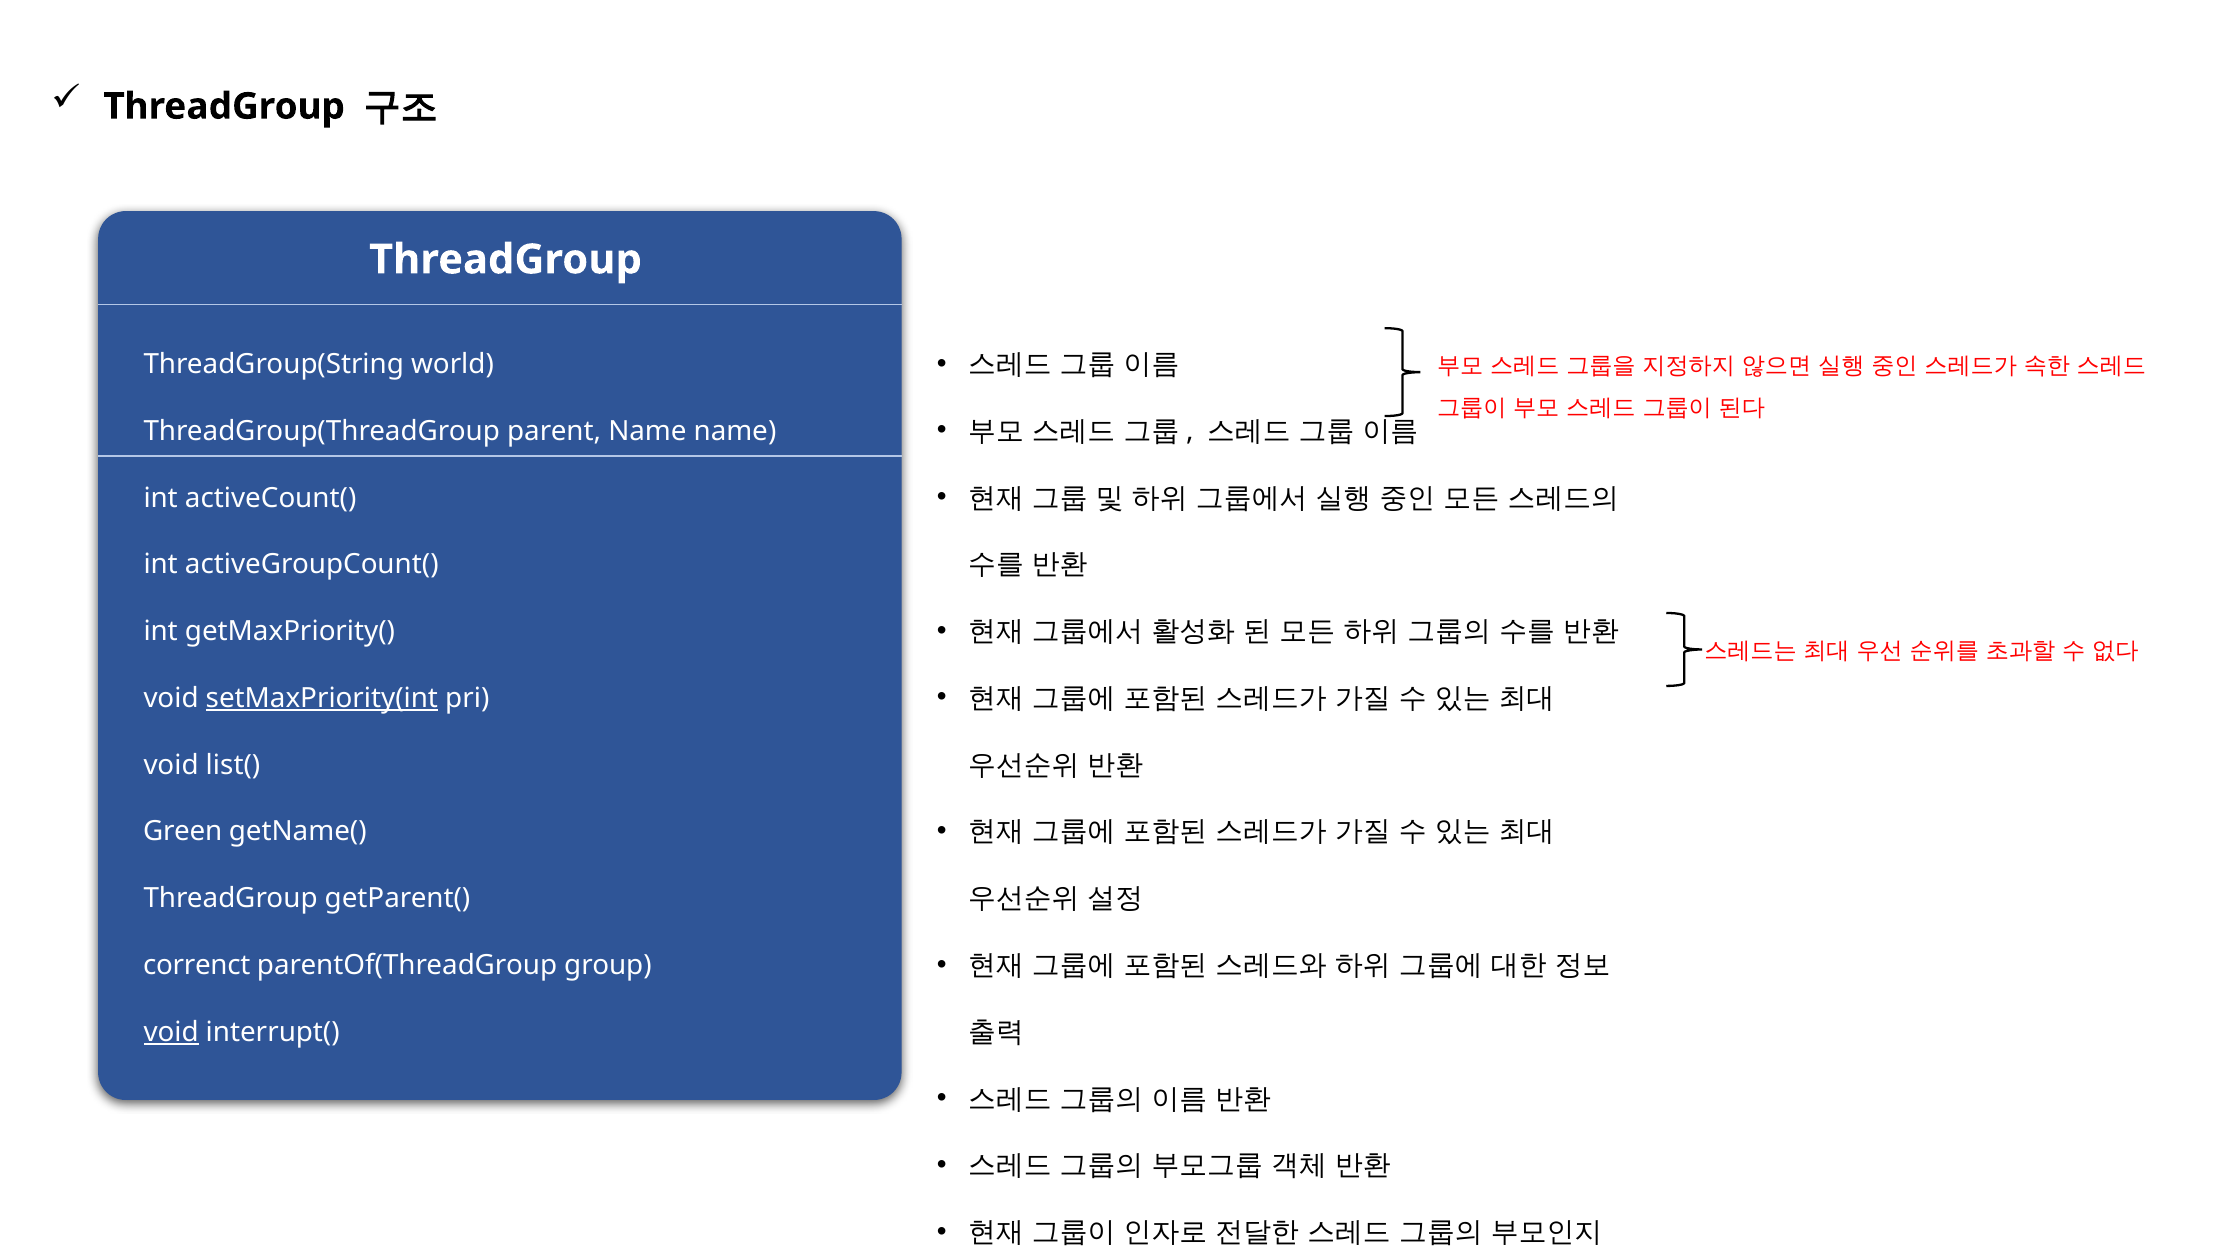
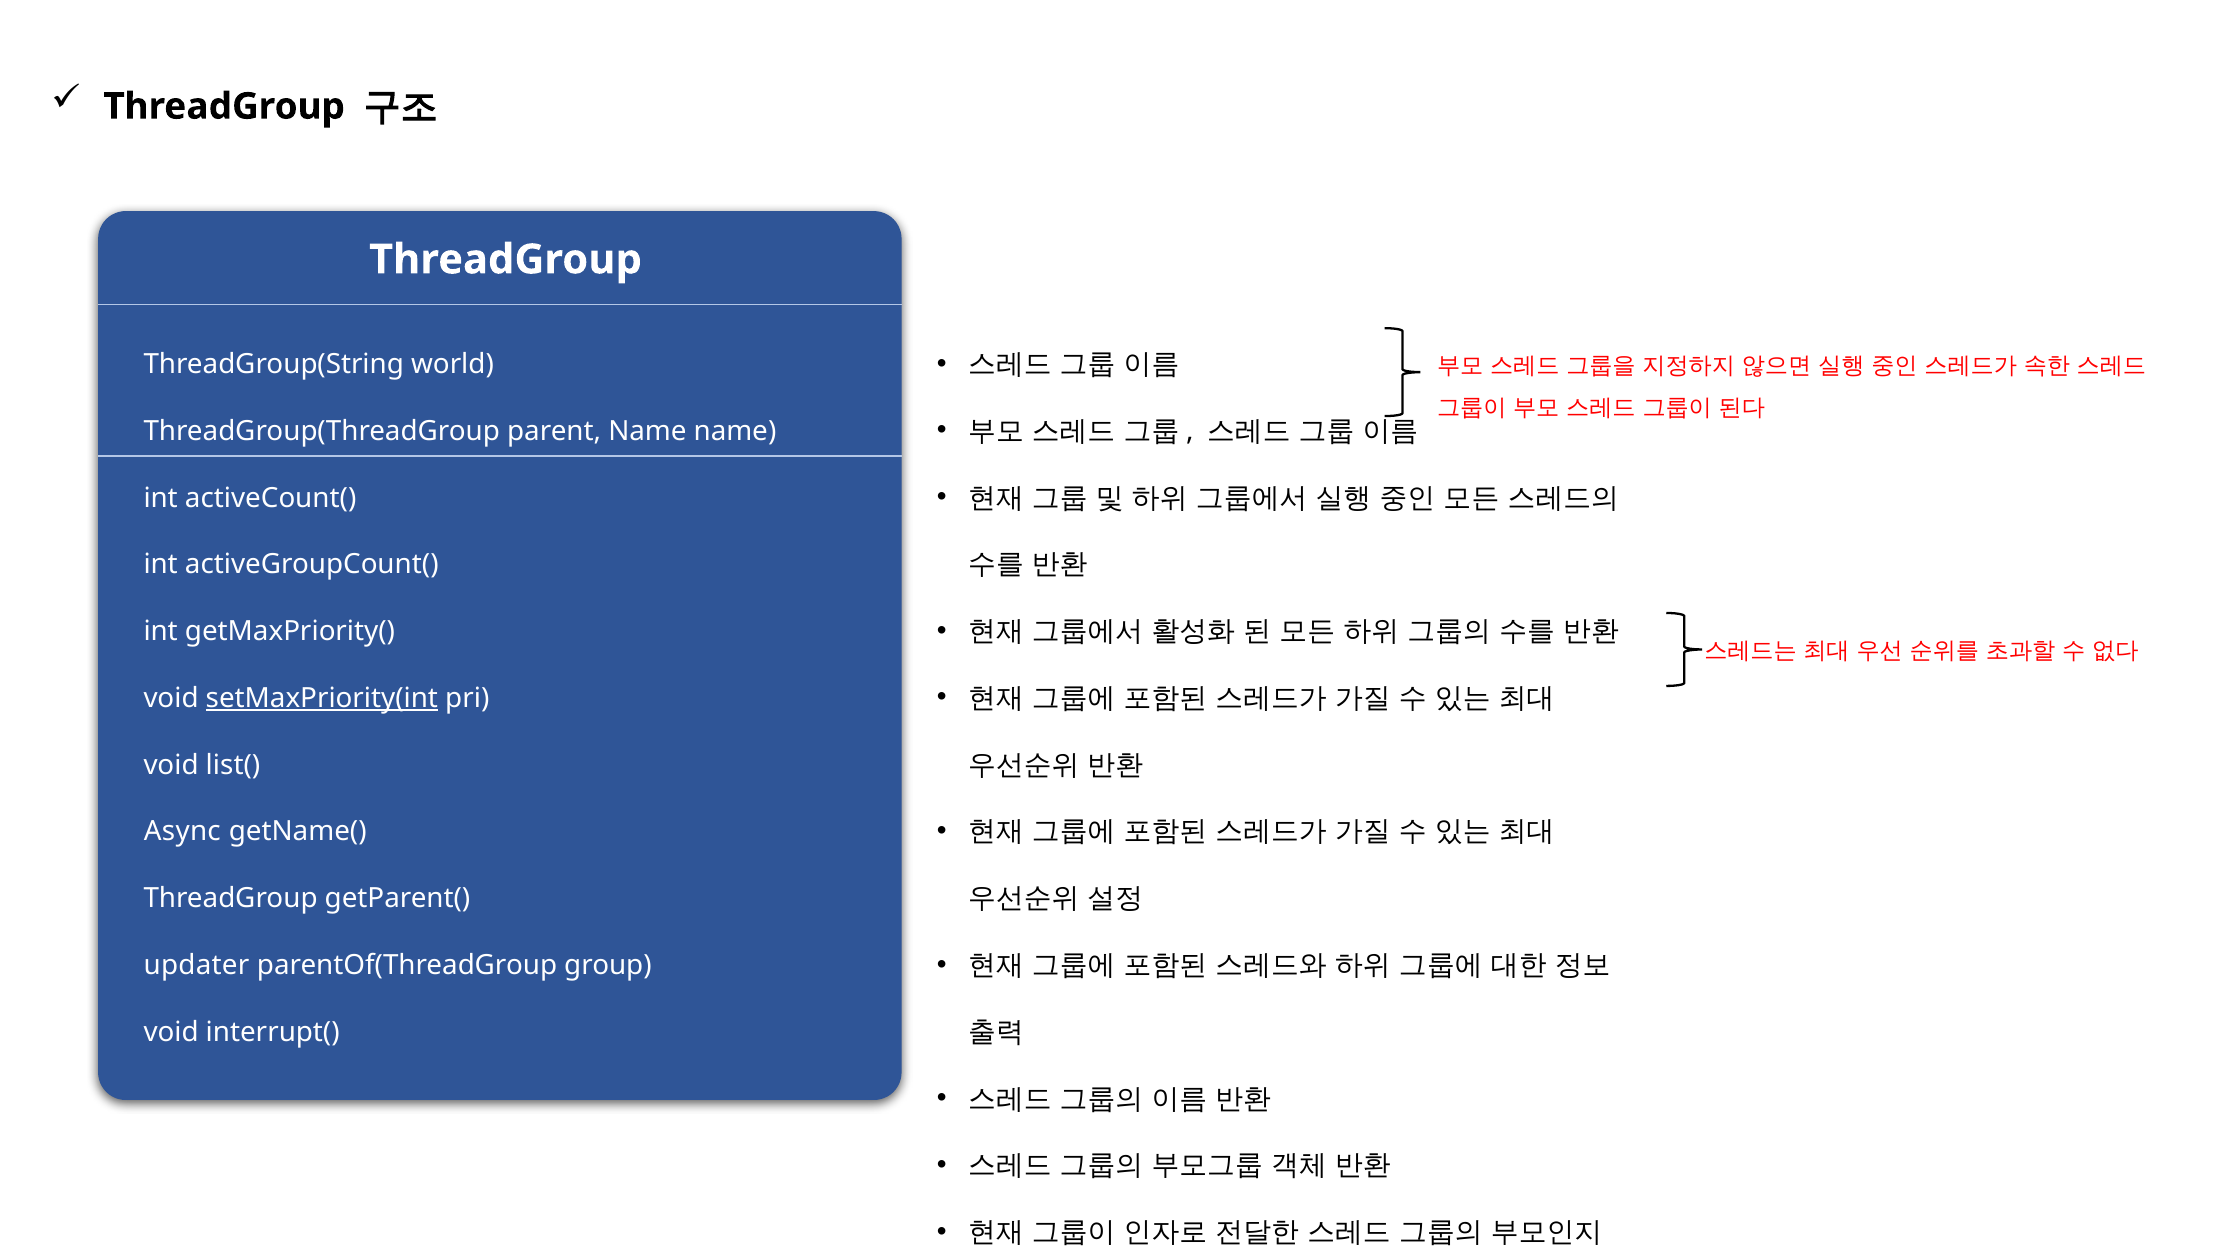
Green: Green -> Async (182, 832)
correnct: correnct -> updater (196, 965)
void underline: present -> none (171, 1032)
